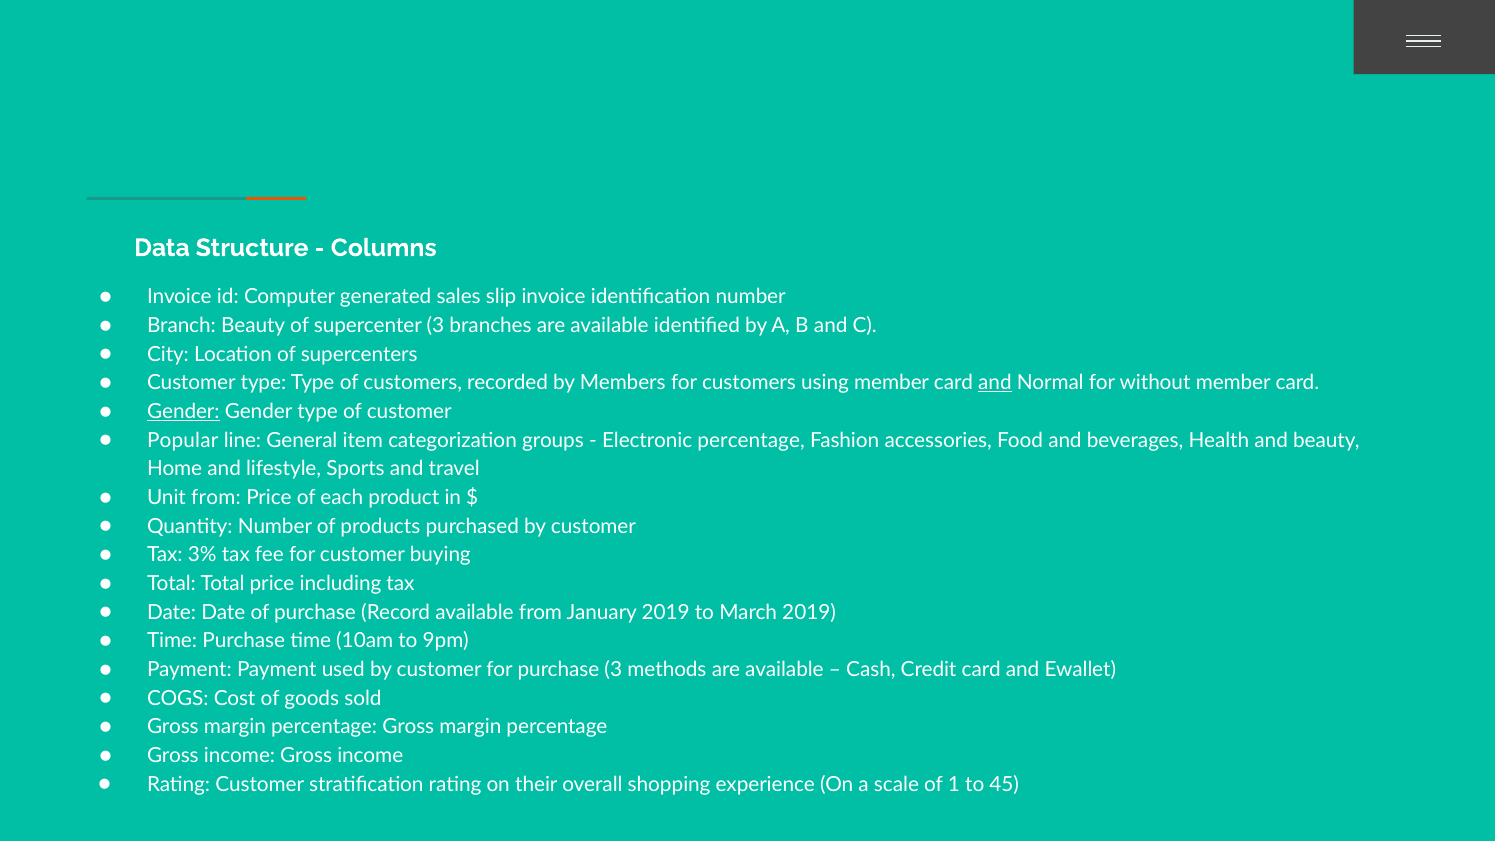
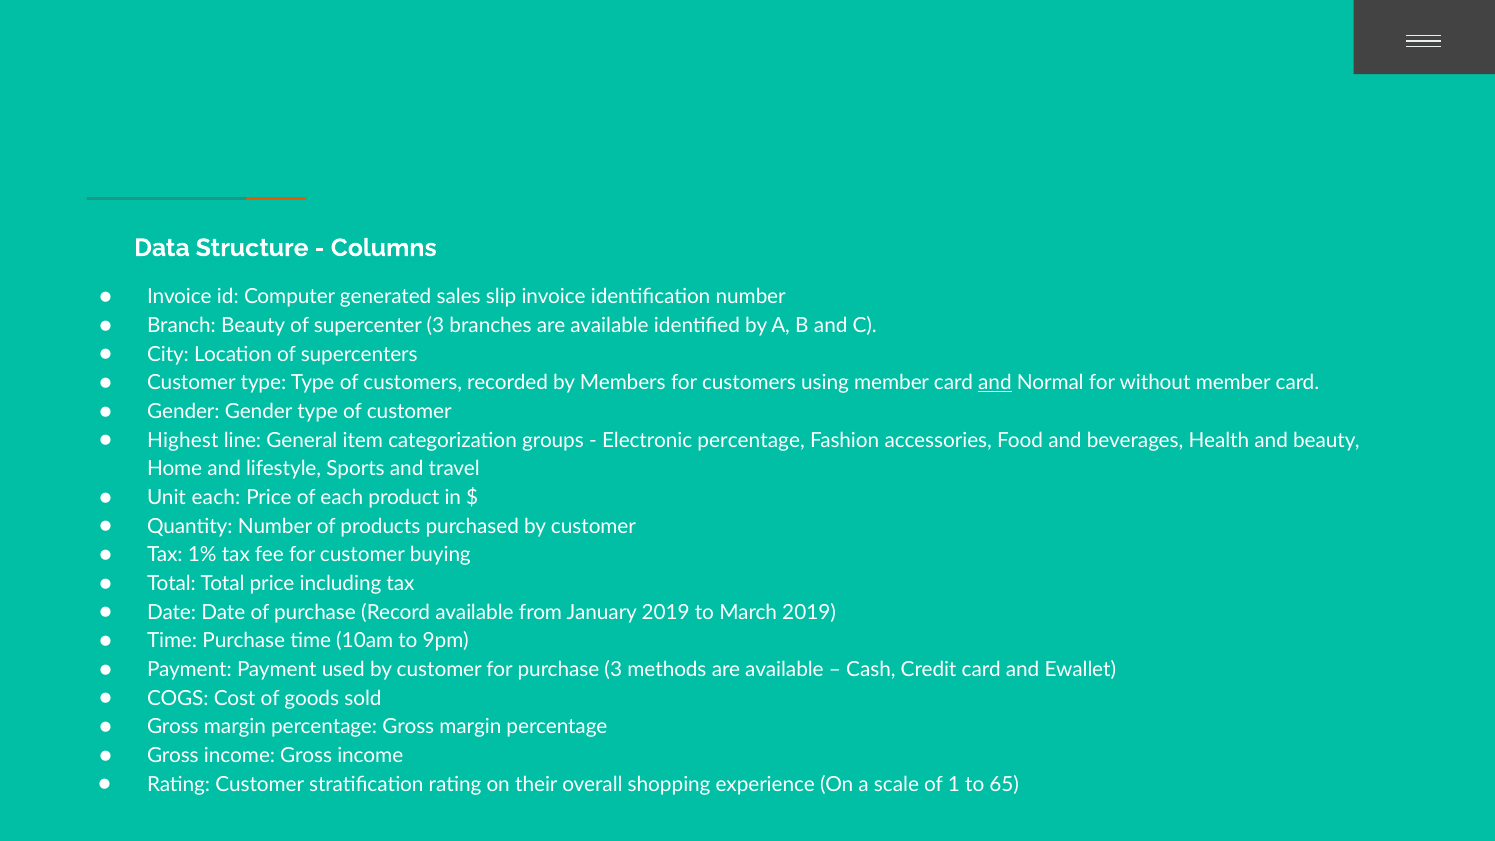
Gender underline: present -> none (183, 412)
Popular: Popular -> Highest (183, 440)
Unit from: from -> each (216, 498)
3%: 3% -> 1% (202, 555)
45: 45 -> 65 (1004, 784)
